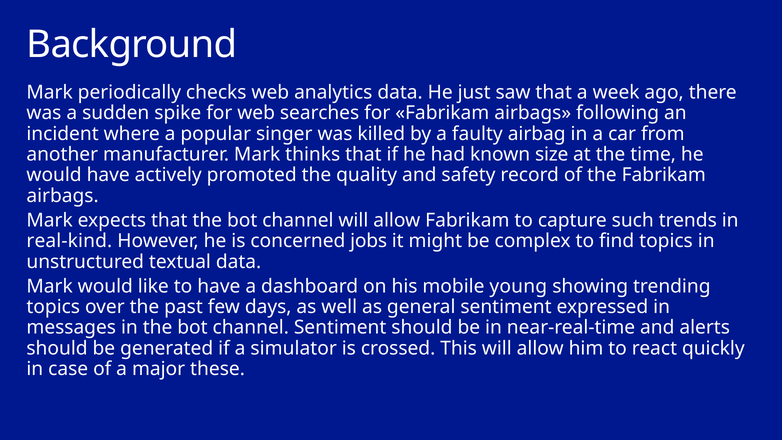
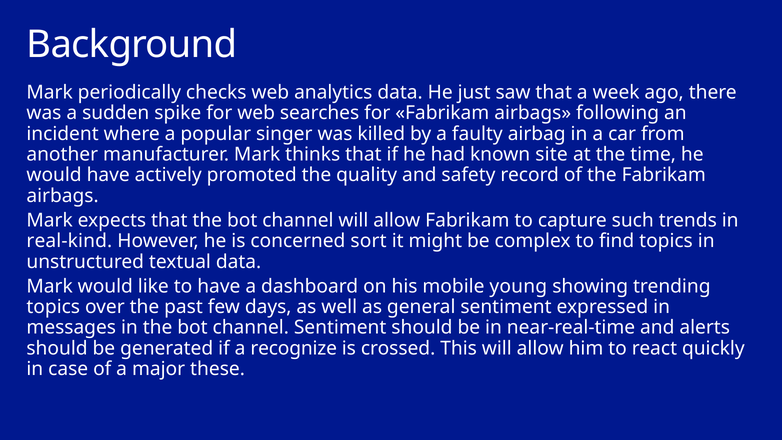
size: size -> site (552, 154)
jobs: jobs -> sort (368, 241)
simulator: simulator -> recognize (294, 348)
